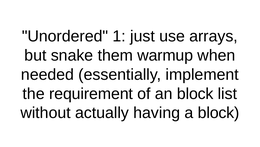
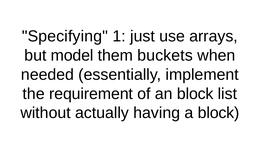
Unordered: Unordered -> Specifying (65, 36)
snake: snake -> model (72, 55)
warmup: warmup -> buckets (165, 55)
